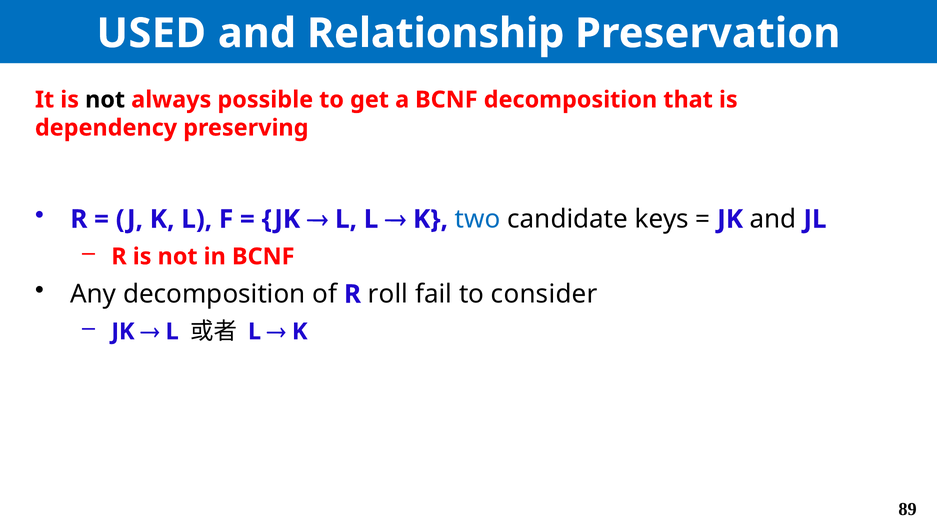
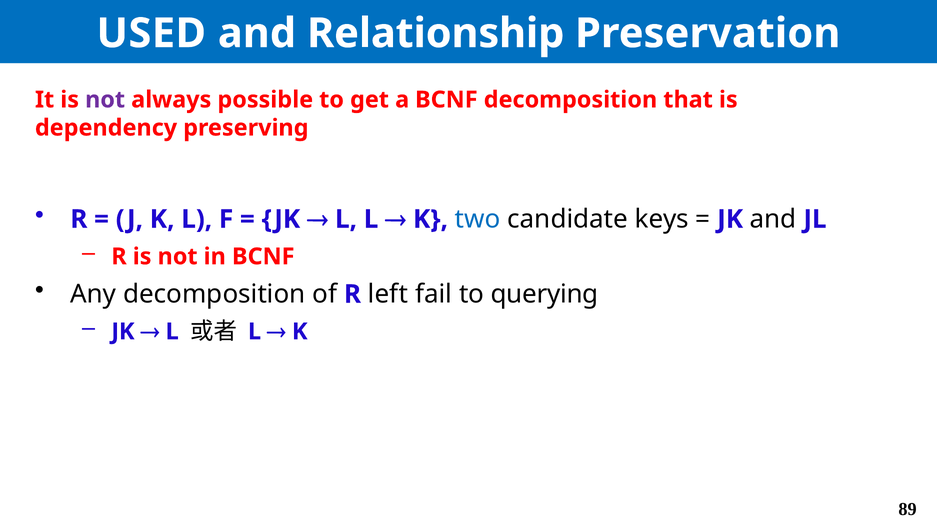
not colour: black -> purple (105, 100)
roll: roll -> left (388, 294)
consider: consider -> querying (544, 294)
